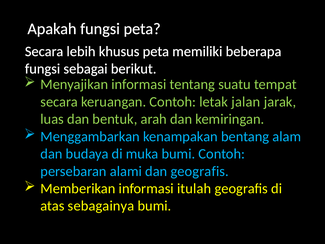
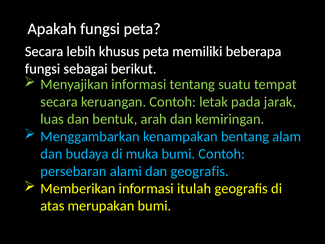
jalan: jalan -> pada (246, 102)
sebagainya: sebagainya -> merupakan (101, 206)
